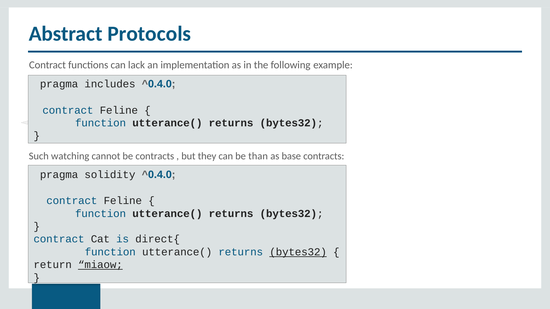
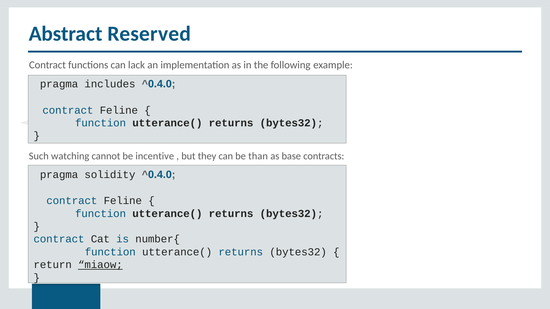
Protocols: Protocols -> Reserved (149, 34)
be contracts: contracts -> incentive (155, 156)
direct{: direct{ -> number{ (158, 239)
bytes32 underline: present -> none (298, 252)
